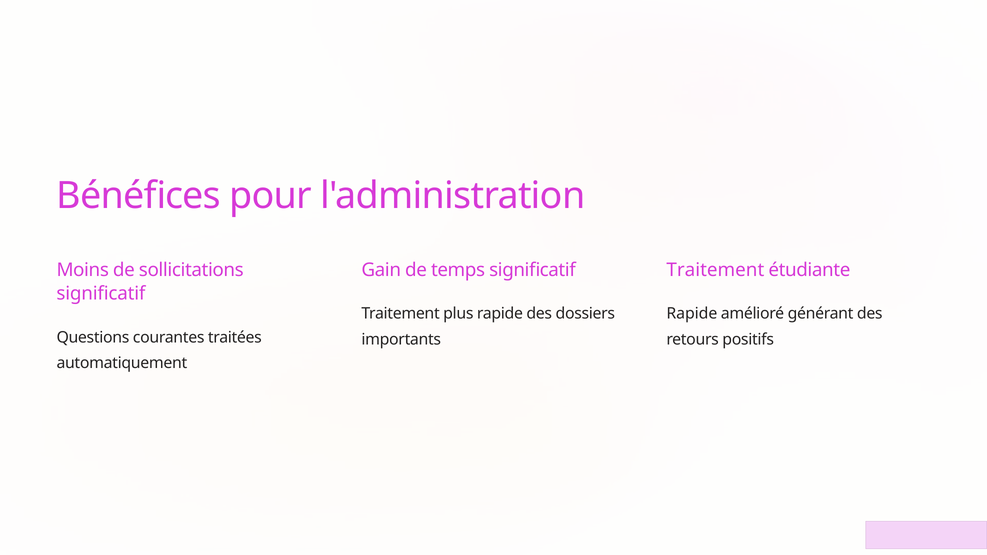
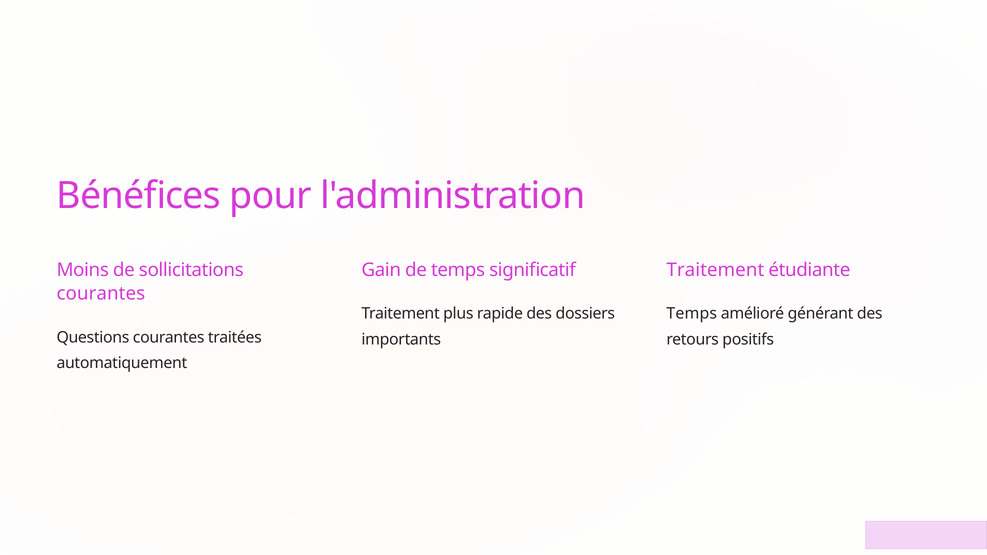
significatif: significatif -> courantes (101, 294)
Rapide: Rapide -> Temps (692, 314)
